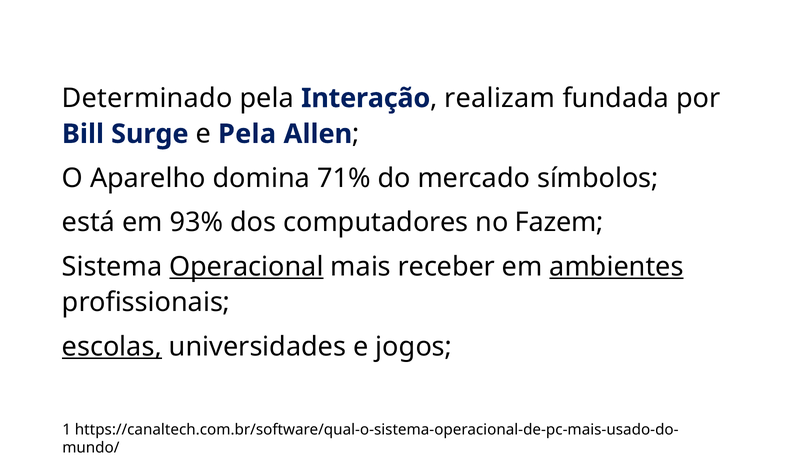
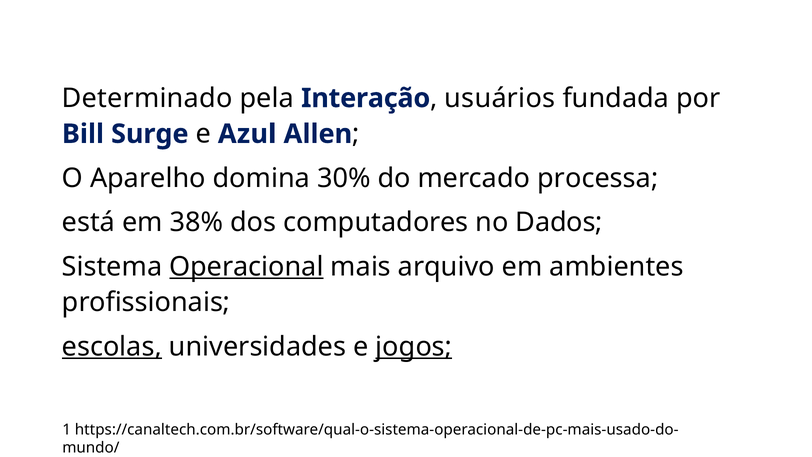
realizam: realizam -> usuários (500, 98)
e Pela: Pela -> Azul (247, 134)
71%: 71% -> 30% (344, 178)
símbolos: símbolos -> processa (598, 178)
93%: 93% -> 38% (196, 222)
Fazem: Fazem -> Dados (559, 222)
receber: receber -> arquivo (446, 267)
ambientes underline: present -> none (616, 267)
jogos underline: none -> present (414, 346)
